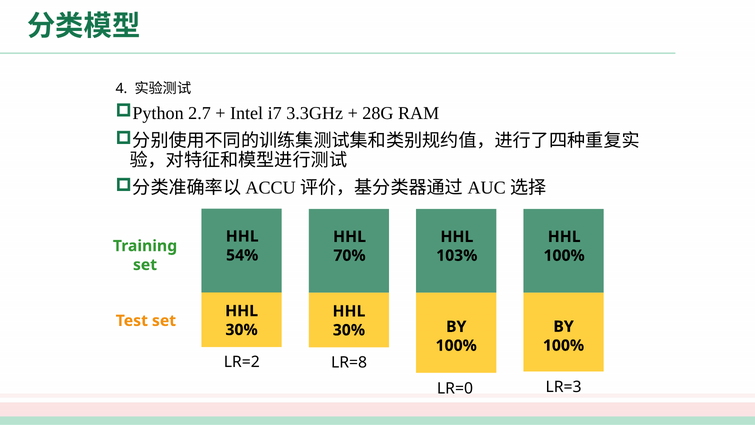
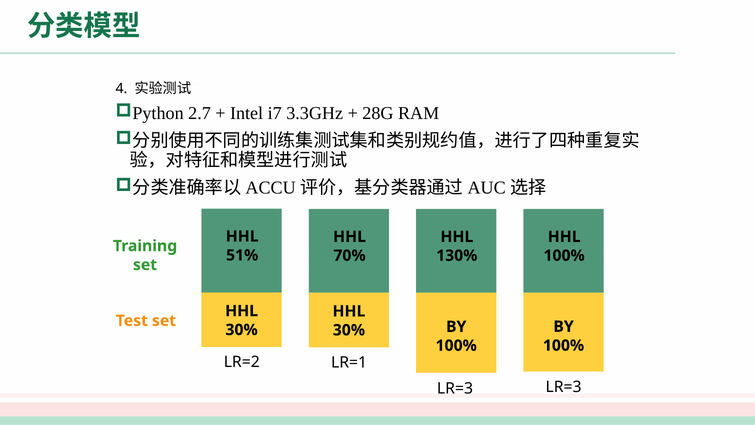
54%: 54% -> 51% (242, 255)
103%: 103% -> 130% (457, 255)
LR=8: LR=8 -> LR=1 (349, 362)
LR=0: LR=0 -> LR=3 (455, 388)
